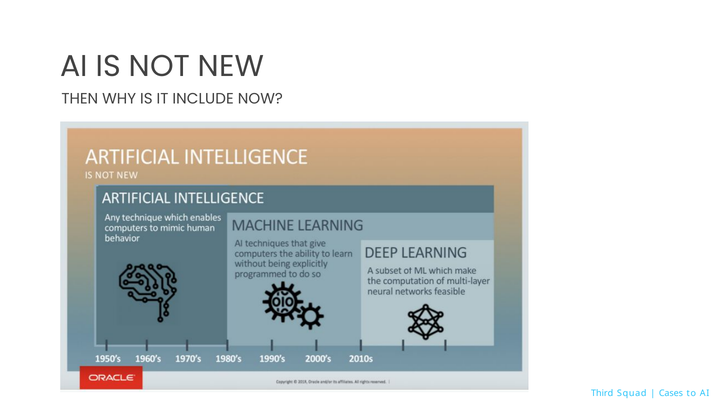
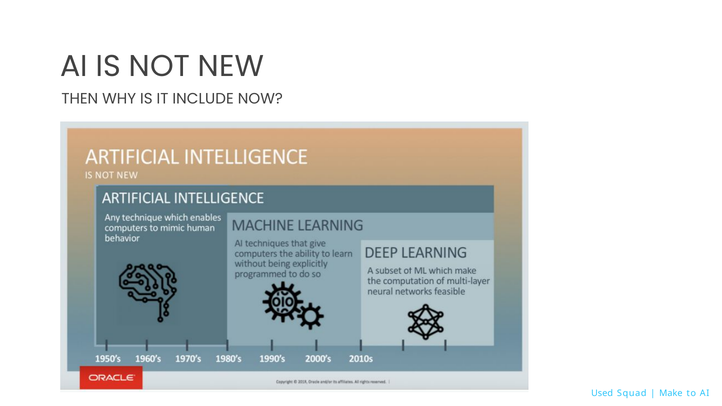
Third: Third -> Used (602, 393)
Cases: Cases -> Make (671, 393)
